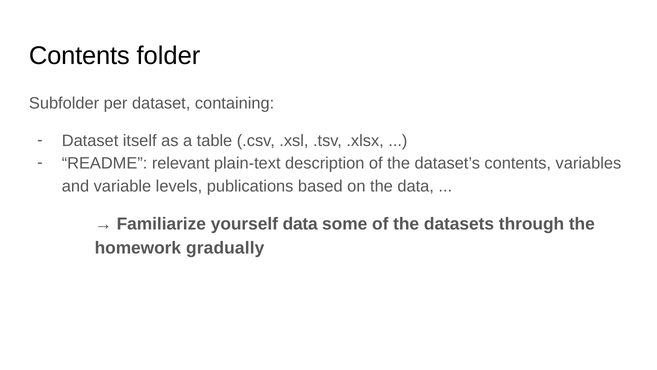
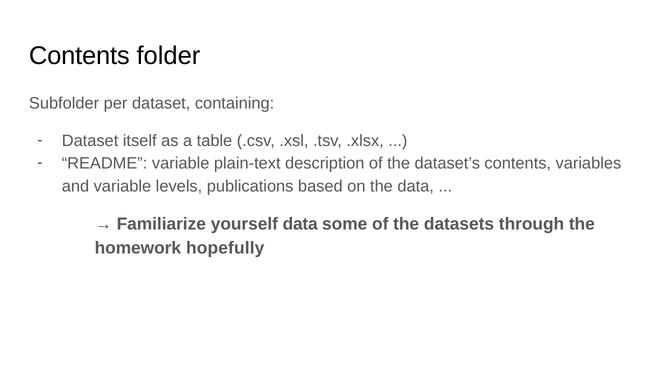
README relevant: relevant -> variable (181, 163)
gradually: gradually -> hopefully (225, 248)
